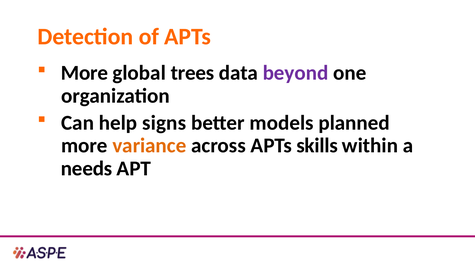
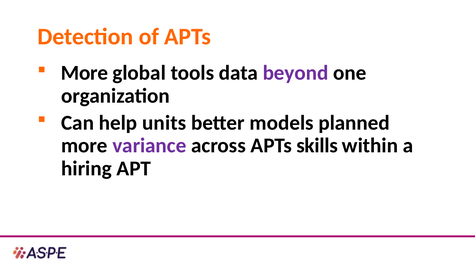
trees: trees -> tools (192, 73)
signs: signs -> units (164, 123)
variance colour: orange -> purple (149, 146)
needs: needs -> hiring (86, 169)
